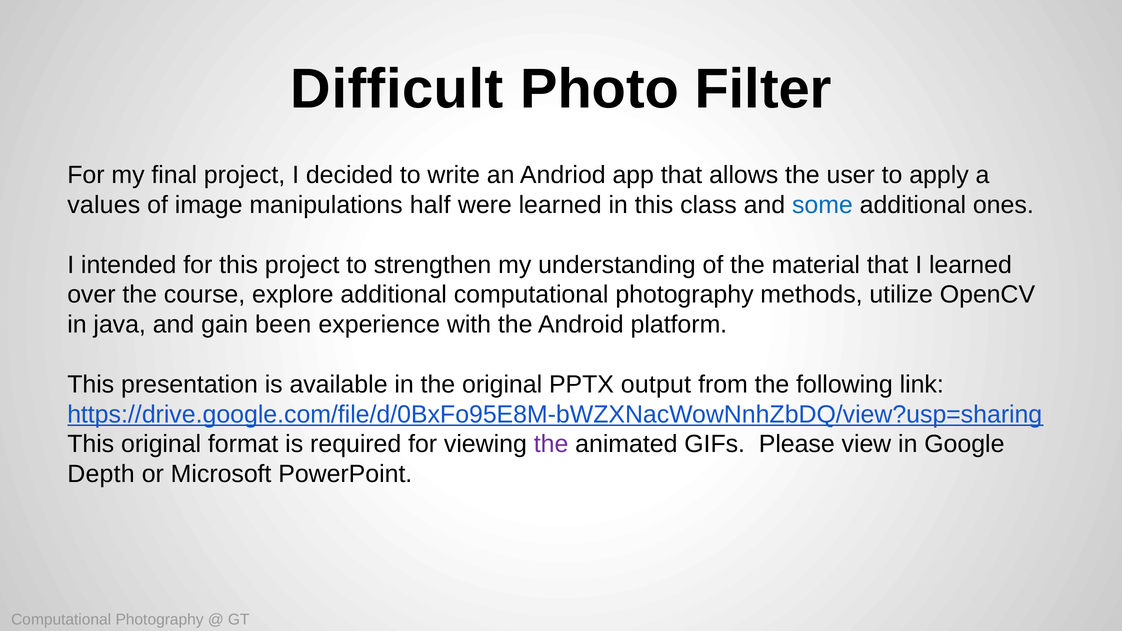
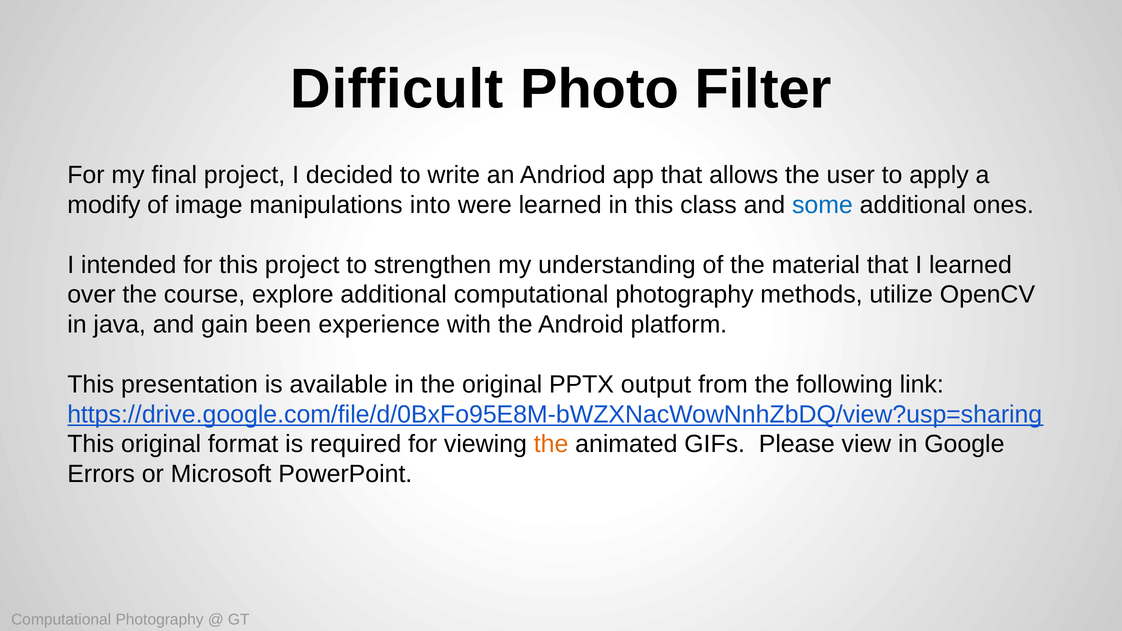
values: values -> modify (104, 205)
half: half -> into (430, 205)
the colour: purple -> orange (551, 444)
Depth: Depth -> Errors (101, 474)
